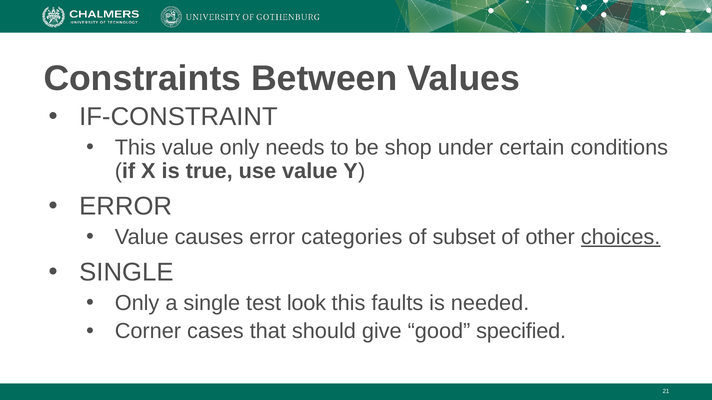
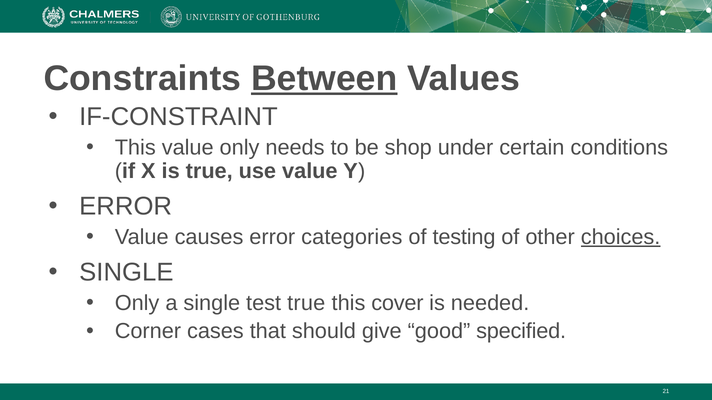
Between underline: none -> present (324, 79)
subset: subset -> testing (464, 237)
test look: look -> true (306, 303)
faults: faults -> cover (397, 303)
